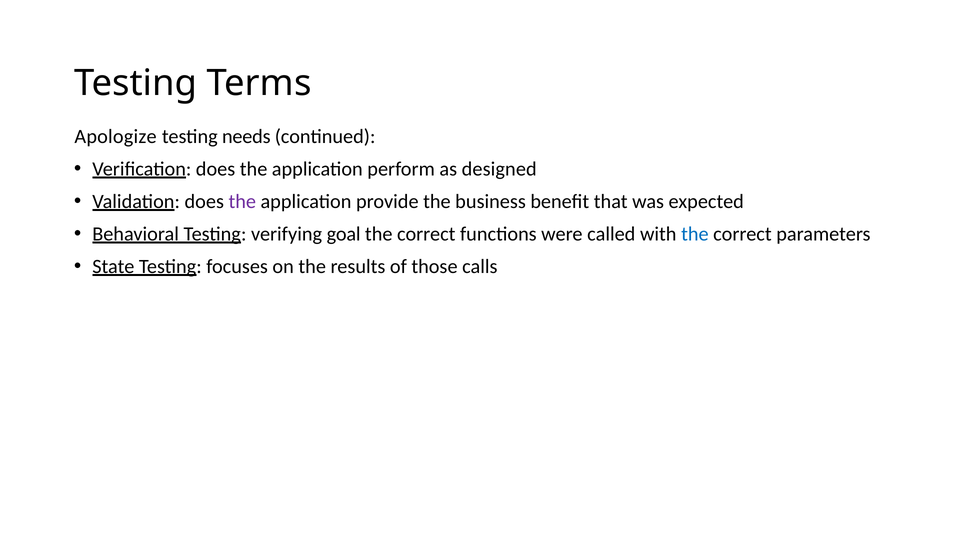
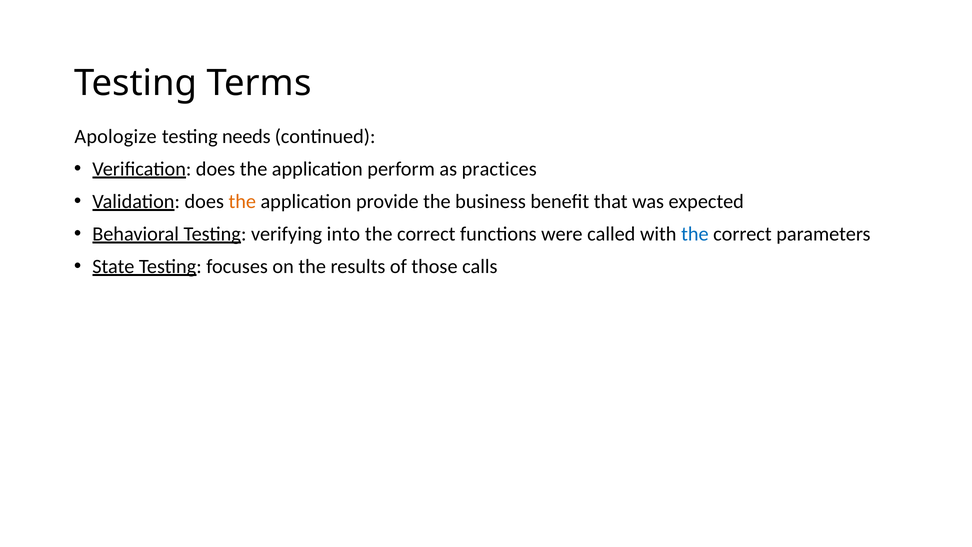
designed: designed -> practices (499, 169)
the colour: purple -> orange (242, 201)
goal: goal -> into (343, 234)
